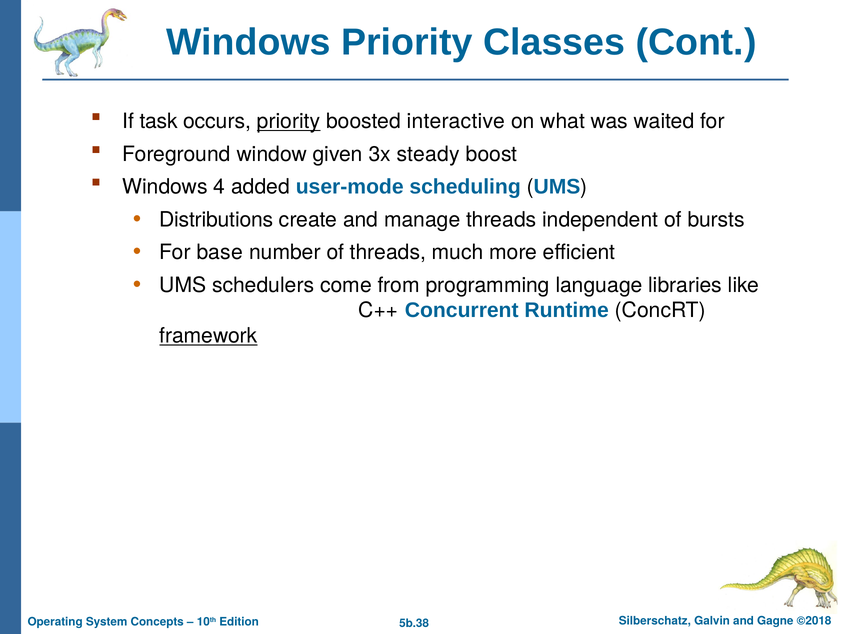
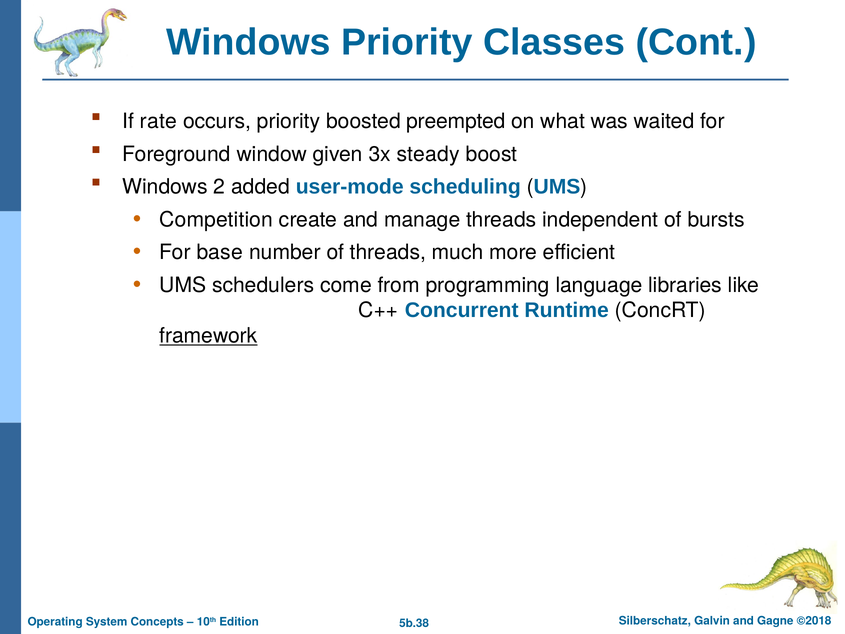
task: task -> rate (158, 121)
priority underline: present -> none (289, 121)
interactive: interactive -> preempted (456, 121)
4: 4 -> 2 (219, 187)
Distributions: Distributions -> Competition (216, 220)
